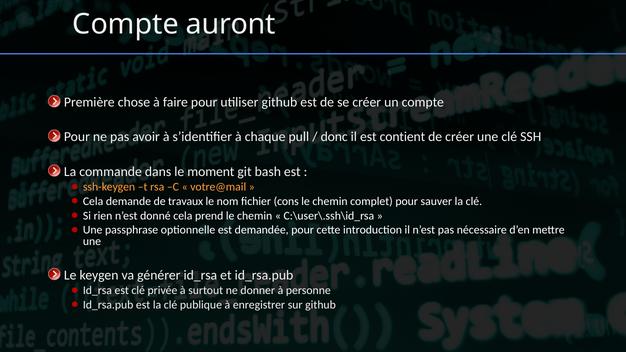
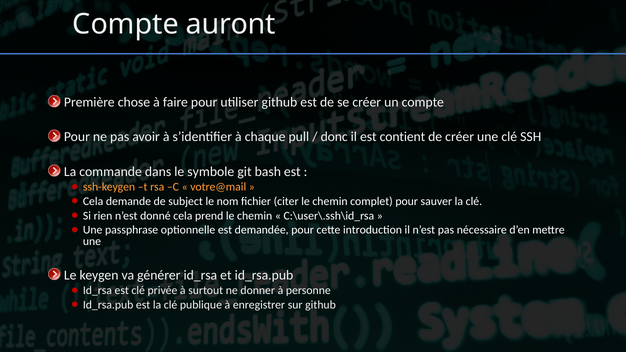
moment: moment -> symbole (211, 172)
travaux: travaux -> subject (186, 201)
cons: cons -> citer (286, 201)
